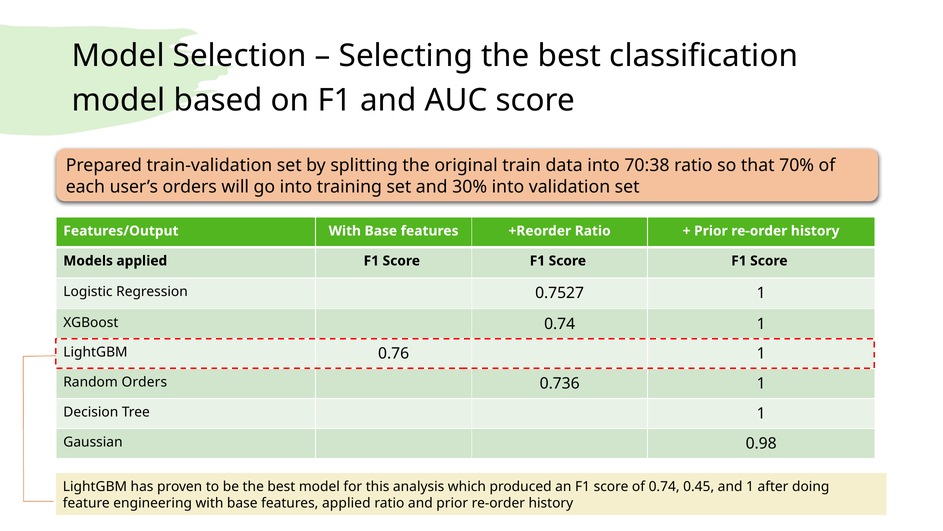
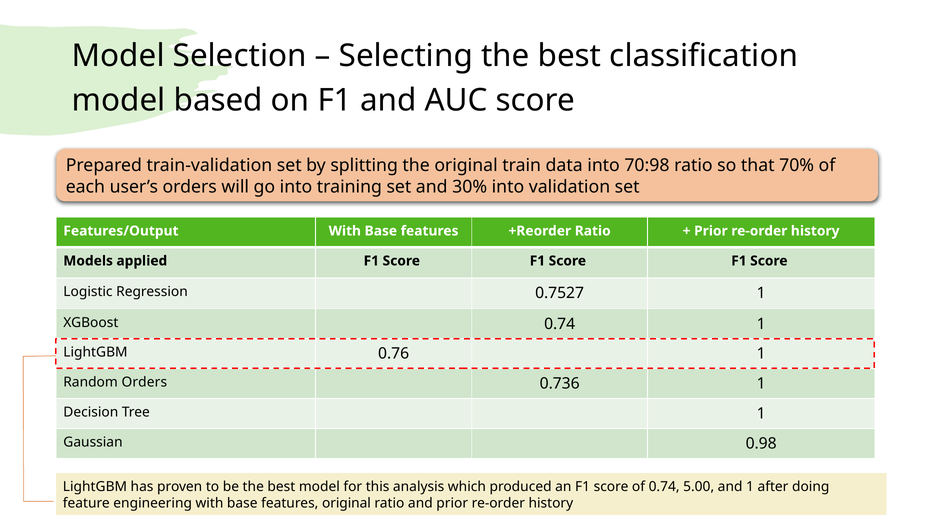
70:38: 70:38 -> 70:98 (647, 165)
0.45: 0.45 -> 5.00 (699, 486)
features applied: applied -> original (346, 503)
